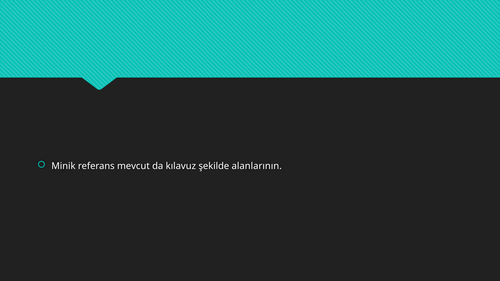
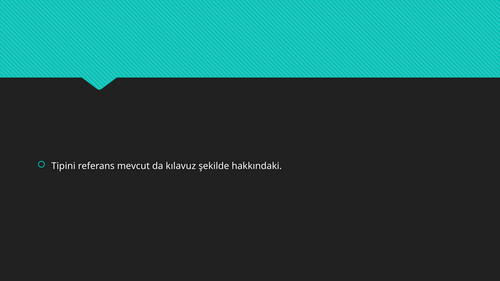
Minik: Minik -> Tipini (63, 166)
alanlarının: alanlarının -> hakkındaki (257, 166)
